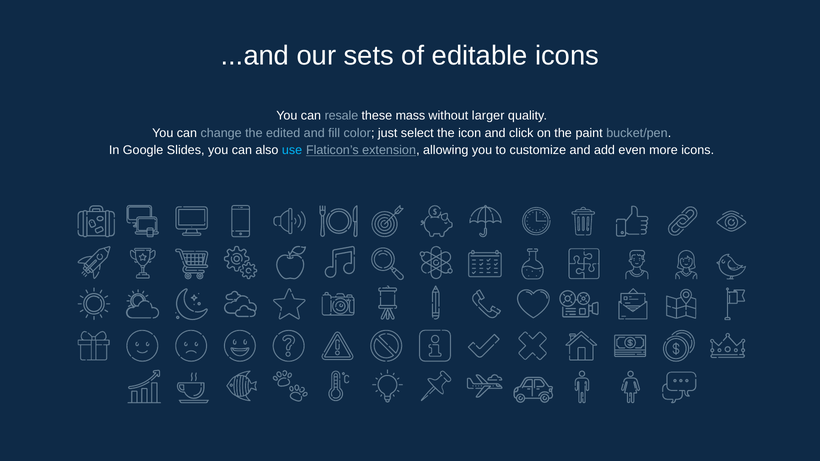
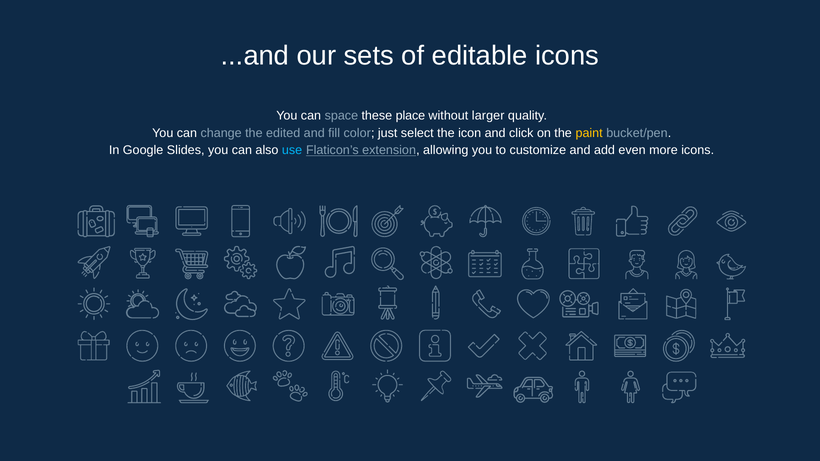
resale: resale -> space (341, 116)
mass: mass -> place (410, 116)
paint colour: white -> yellow (589, 133)
